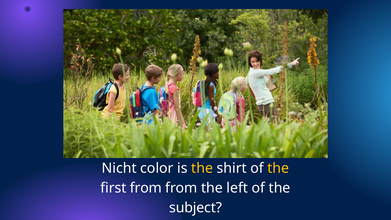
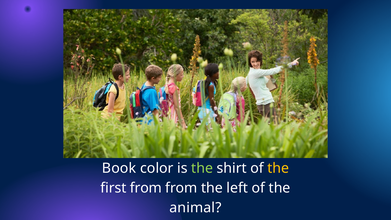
Nicht: Nicht -> Book (119, 168)
the colour: yellow -> light green (202, 168)
subject: subject -> animal (195, 208)
